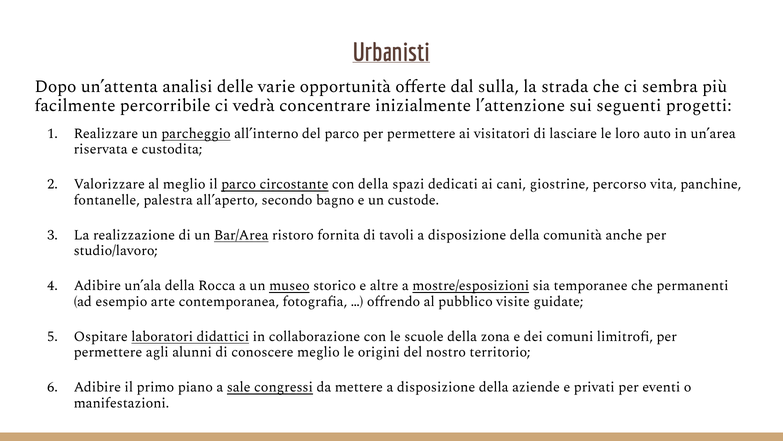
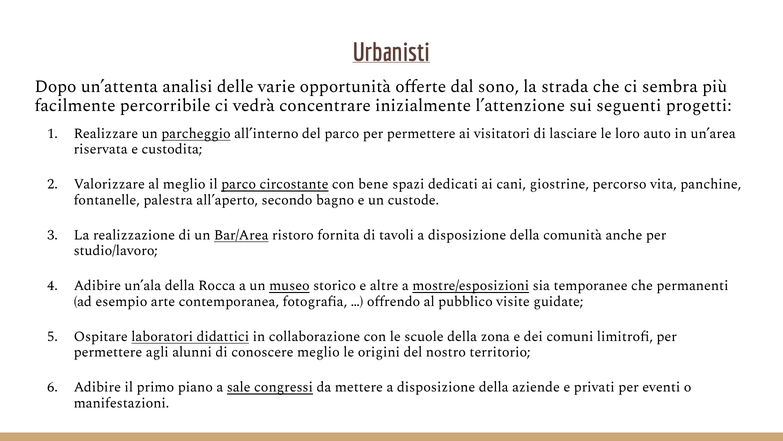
sulla: sulla -> sono (498, 86)
con della: della -> bene (373, 184)
